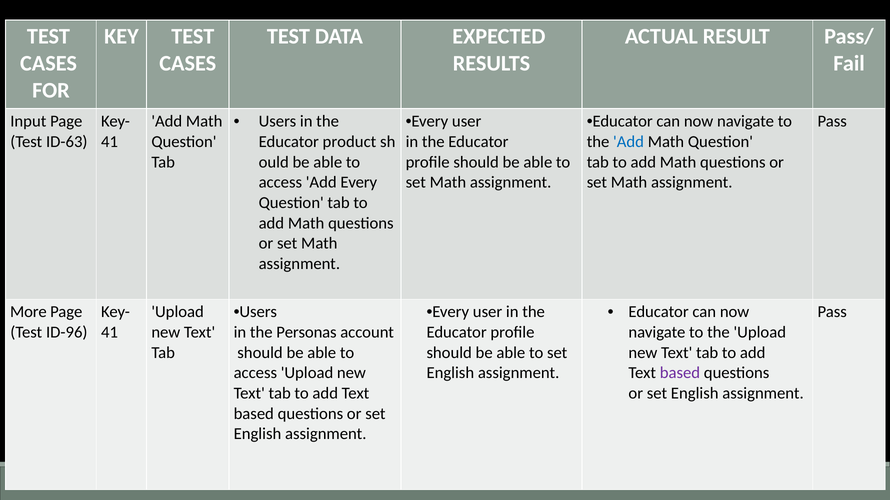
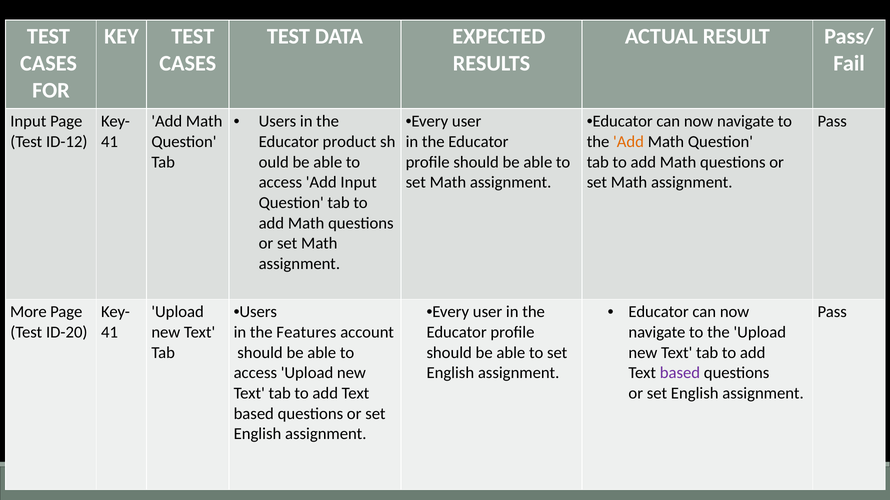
ID-63: ID-63 -> ID-12 (67, 142)
Add colour: blue -> orange (629, 142)
Add Every: Every -> Input (359, 183)
ID-96: ID-96 -> ID-20 (67, 333)
Personas: Personas -> Features (306, 333)
